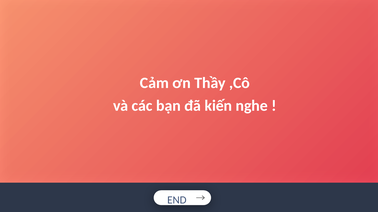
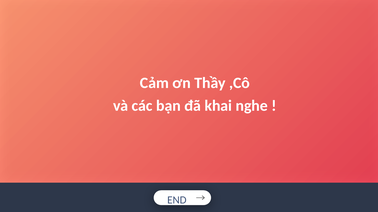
kiến: kiến -> khai (218, 106)
